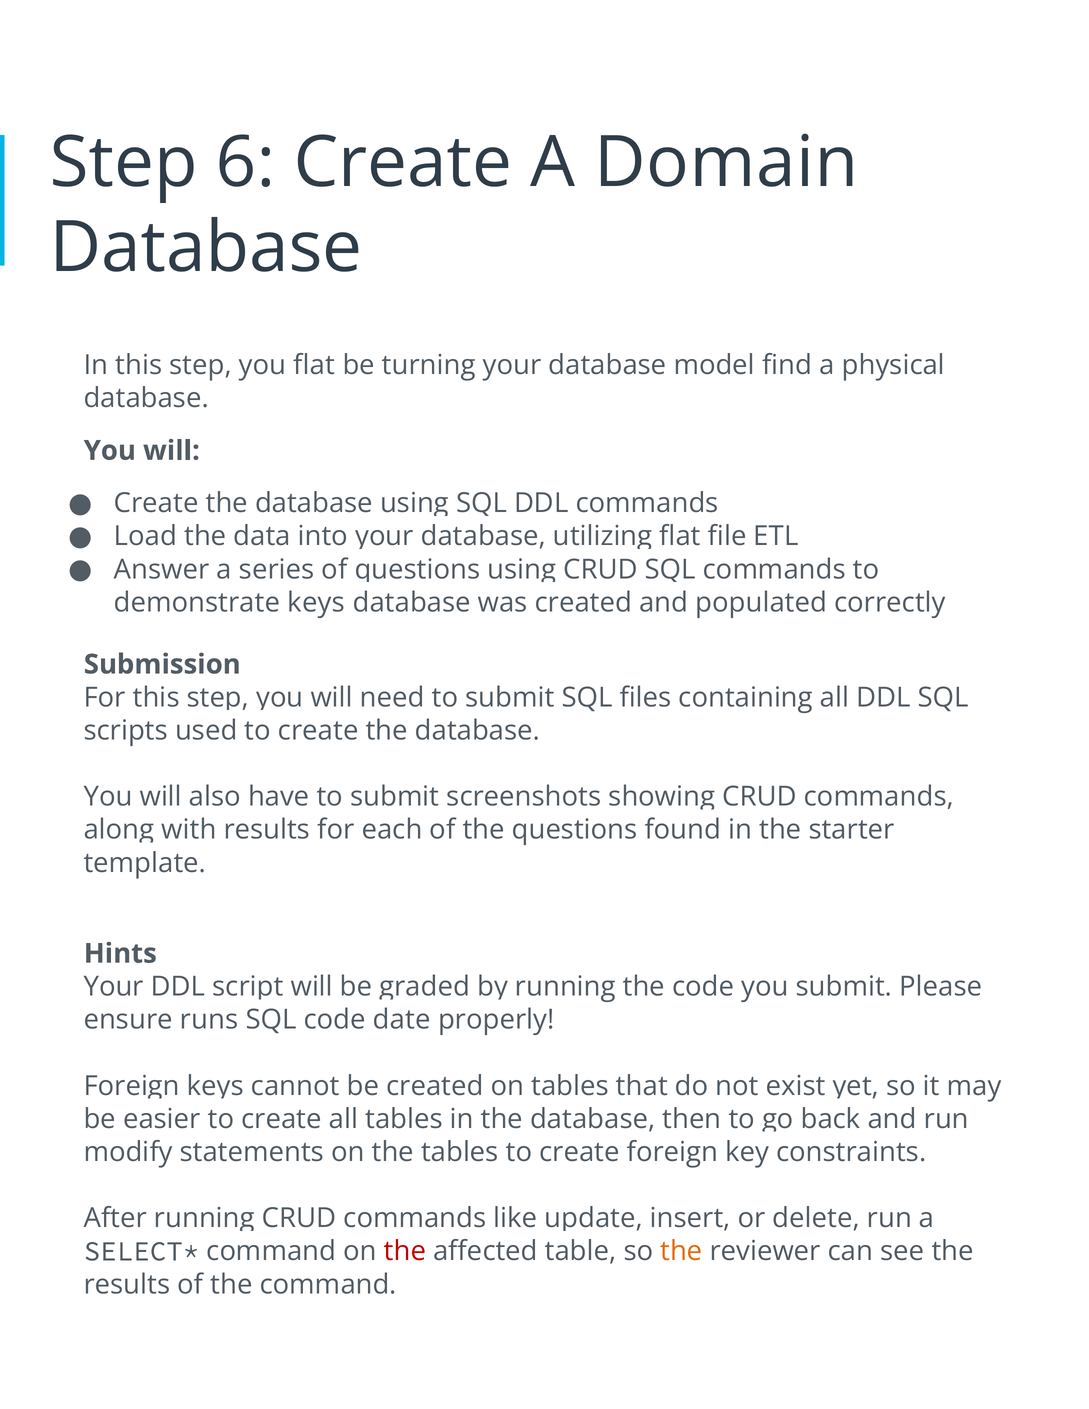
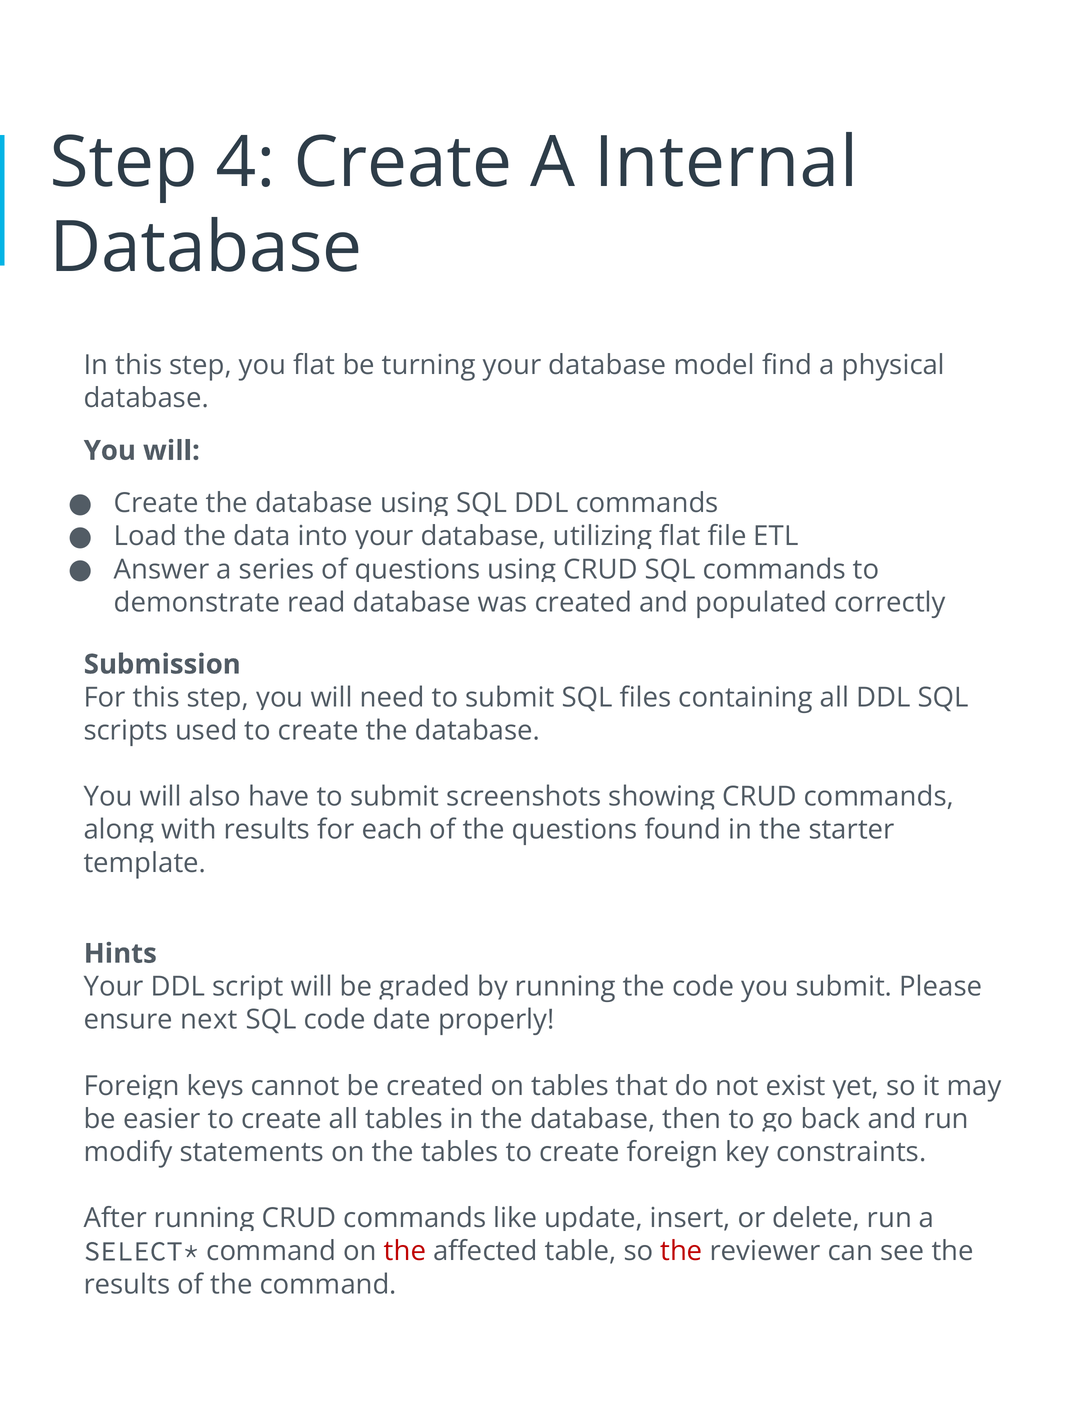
6: 6 -> 4 (246, 163)
Domain: Domain -> Internal (726, 163)
demonstrate keys: keys -> read (316, 603)
runs: runs -> next (209, 1020)
the colour: orange -> red (681, 1252)
